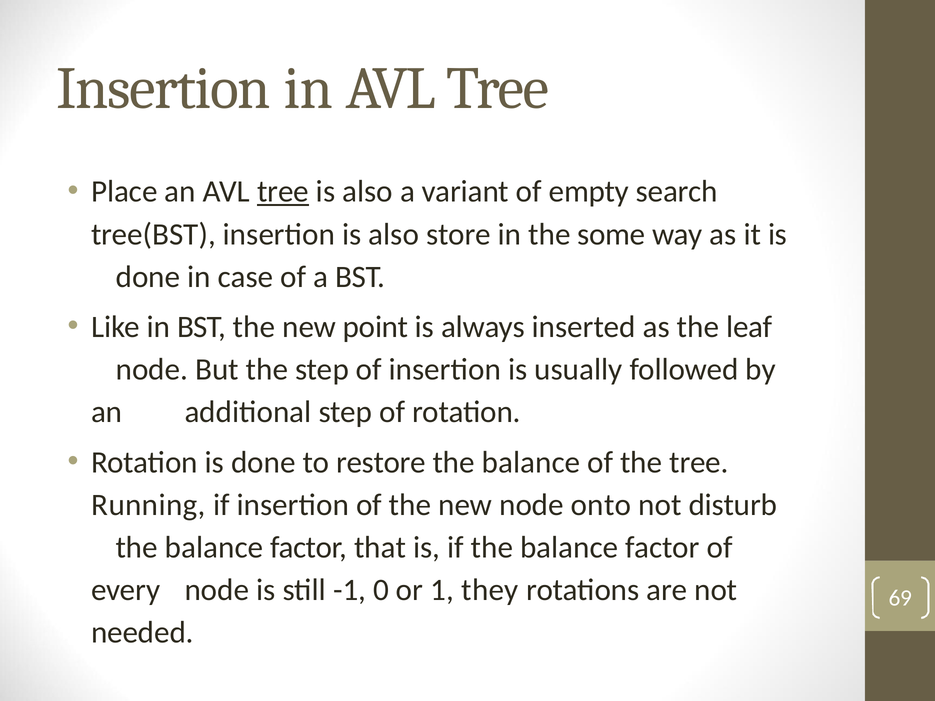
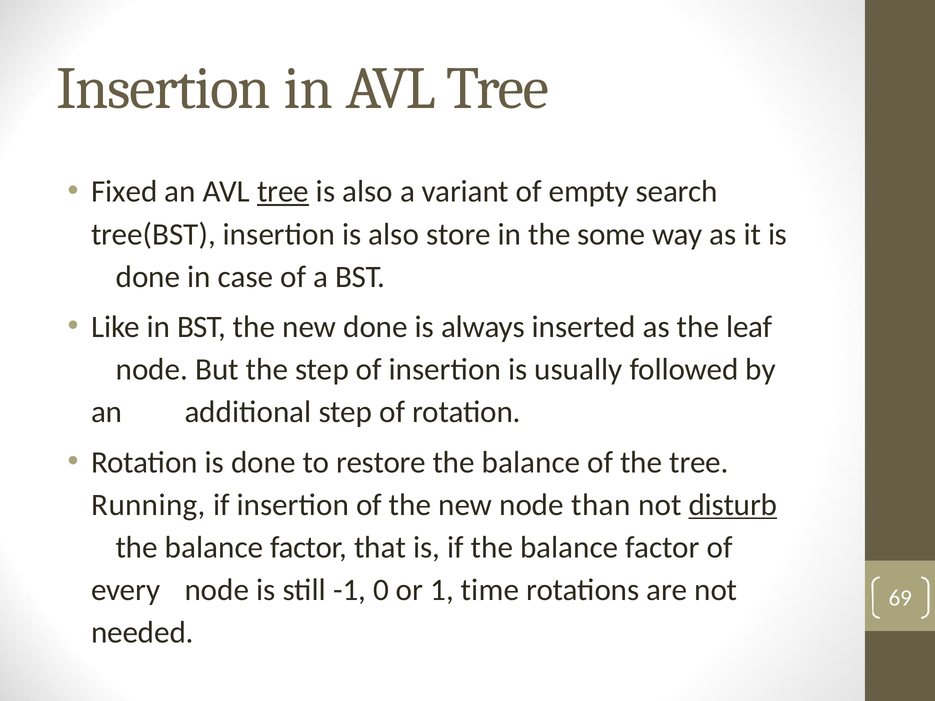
Place: Place -> Fixed (124, 192)
new point: point -> done (375, 327)
onto: onto -> than (601, 505)
disturb underline: none -> present (733, 505)
they: they -> time (490, 590)
